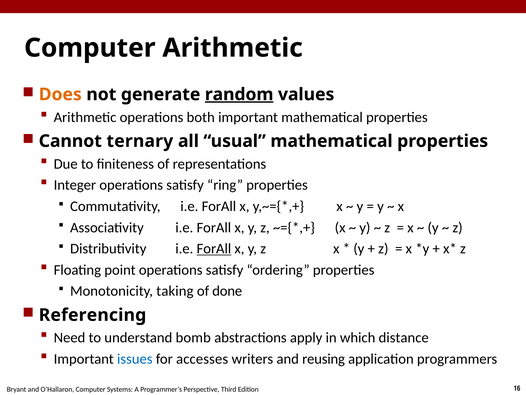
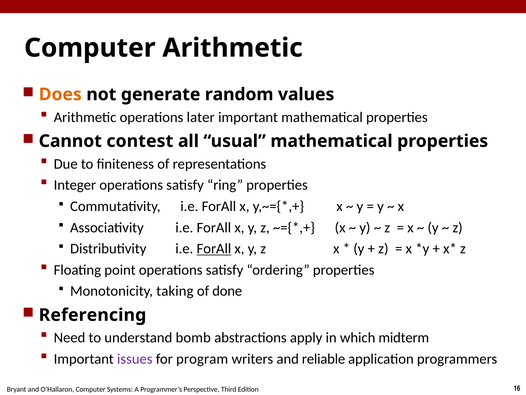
random underline: present -> none (239, 94)
both: both -> later (201, 117)
ternary: ternary -> contest (140, 141)
distance: distance -> midterm (404, 337)
issues colour: blue -> purple (135, 359)
accesses: accesses -> program (202, 359)
reusing: reusing -> reliable (324, 359)
